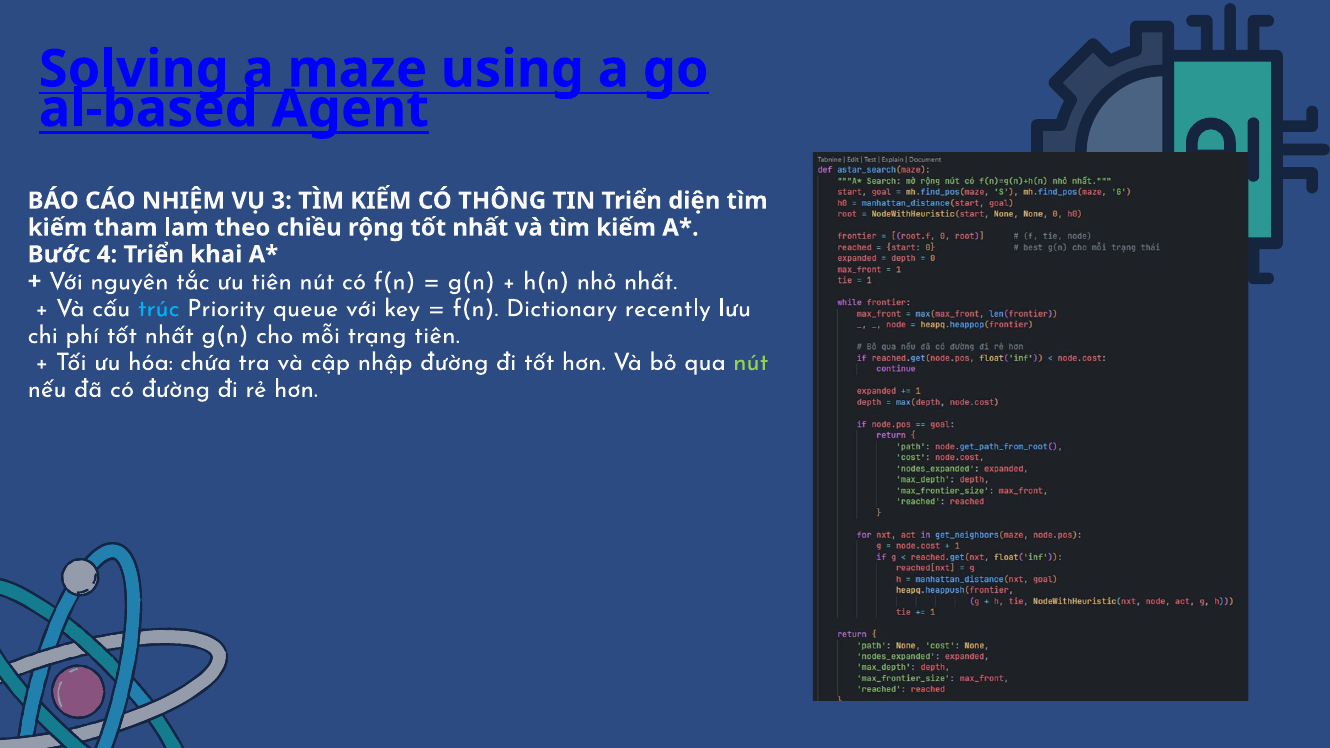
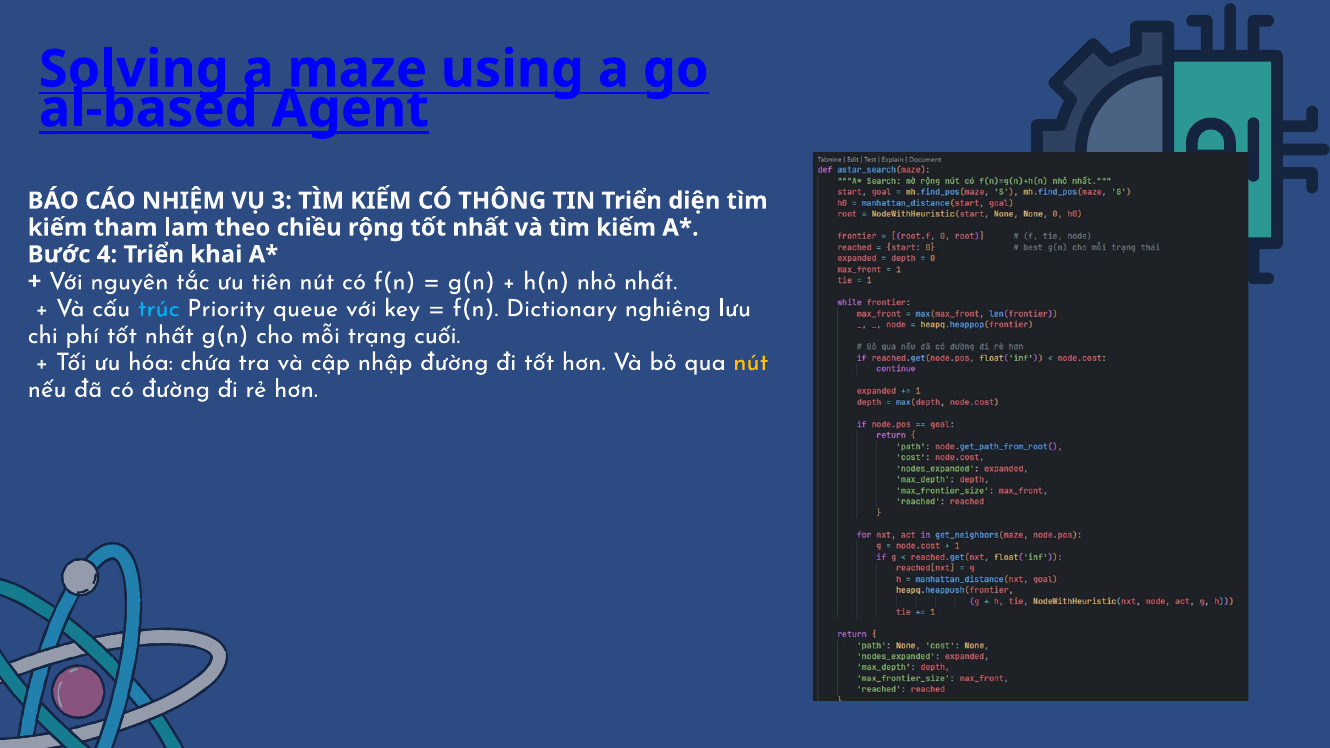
recently: recently -> nghiêng (668, 308)
trạng tiên: tiên -> cuối (437, 335)
nút colour: light green -> yellow (751, 362)
